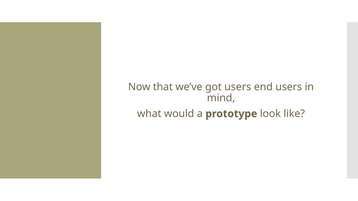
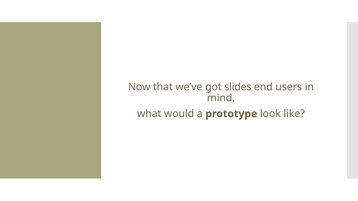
got users: users -> slides (238, 87)
